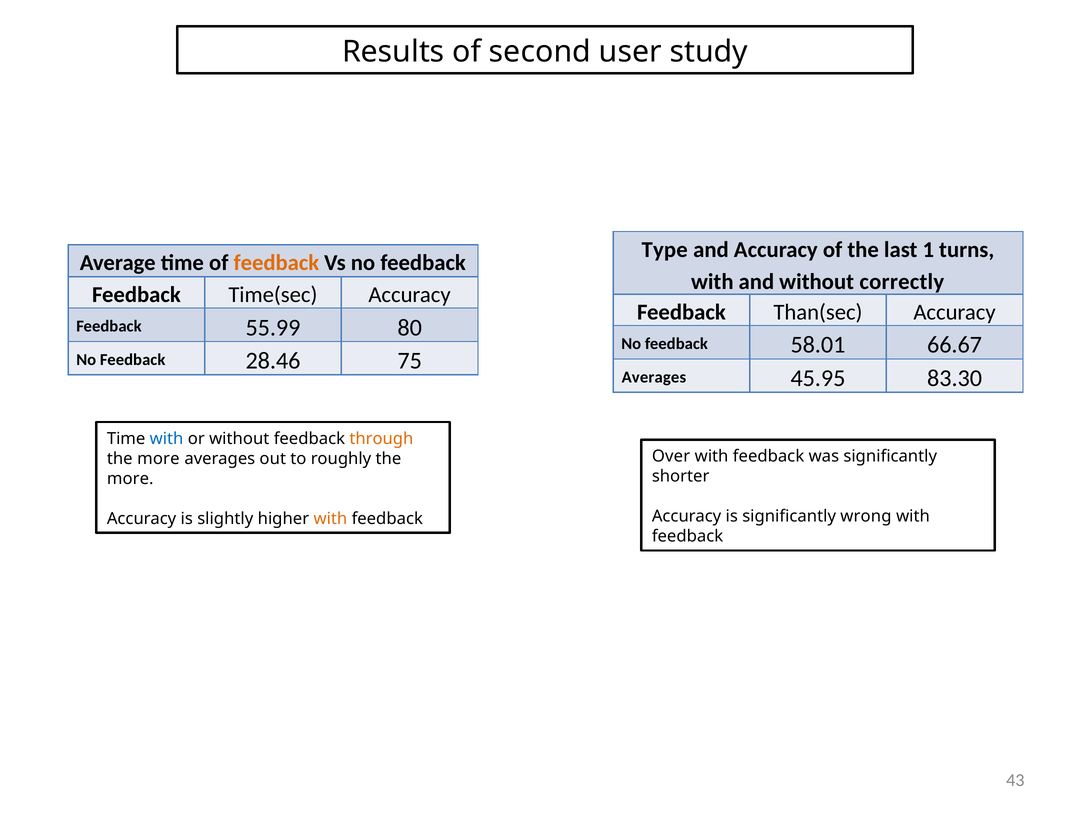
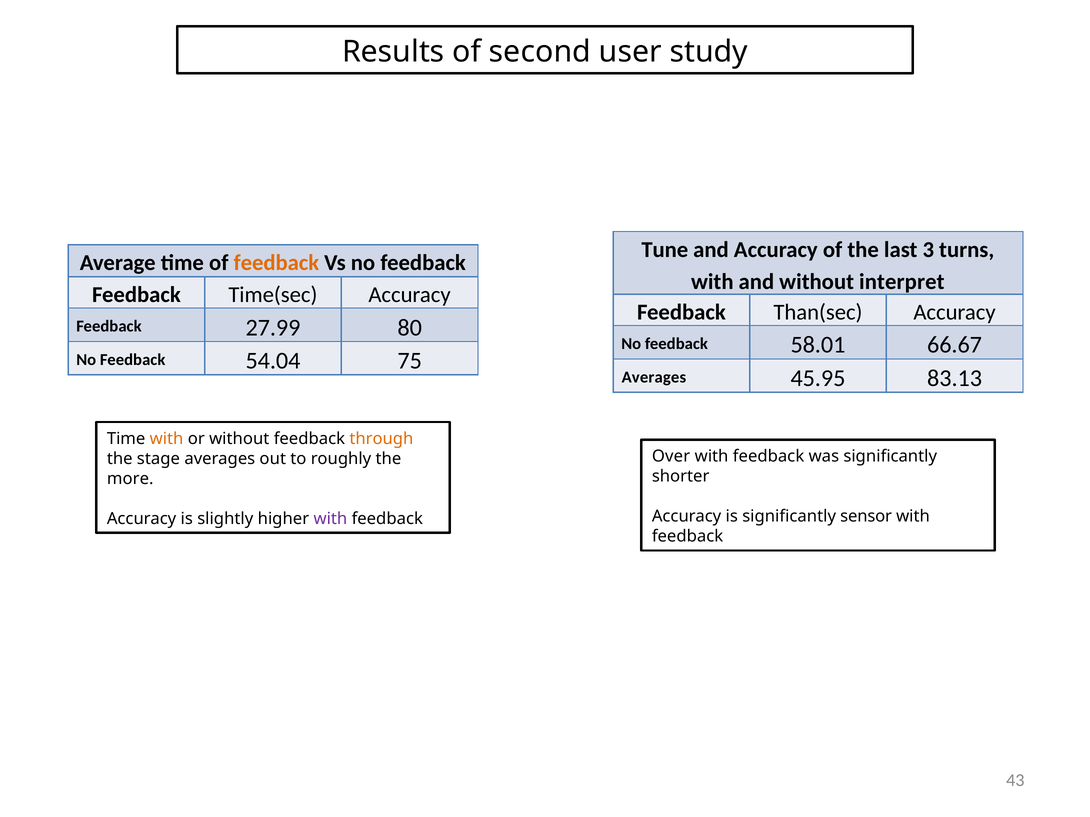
Type: Type -> Tune (665, 250)
1: 1 -> 3 (928, 250)
correctly: correctly -> interpret (902, 282)
55.99: 55.99 -> 27.99 (273, 328)
28.46: 28.46 -> 54.04 (273, 361)
83.30: 83.30 -> 83.13 (955, 379)
with colour: blue -> orange (167, 439)
more: more -> stage (158, 459)
wrong: wrong -> sensor (866, 517)
with colour: orange -> purple (330, 519)
